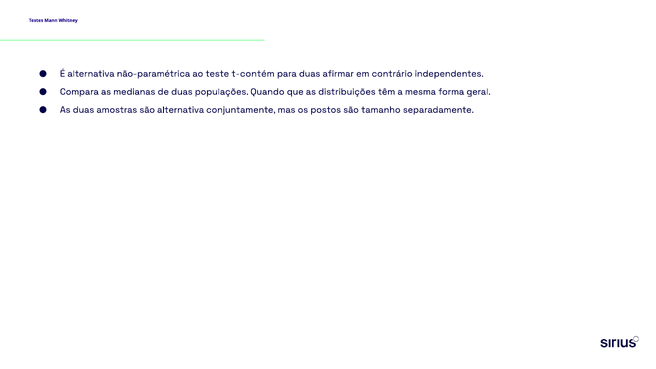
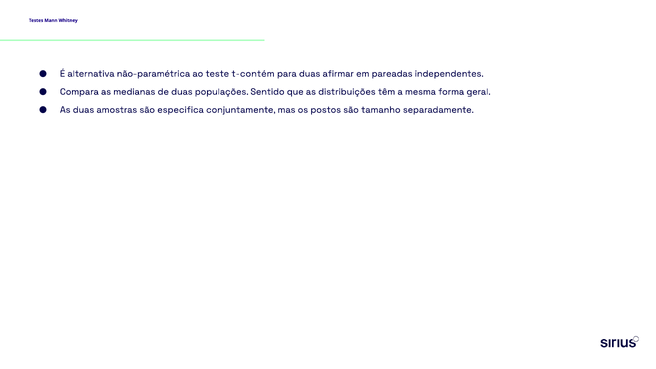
contrário: contrário -> pareadas (392, 74)
Quando: Quando -> Sentido (267, 92)
são alternativa: alternativa -> especifica (181, 110)
